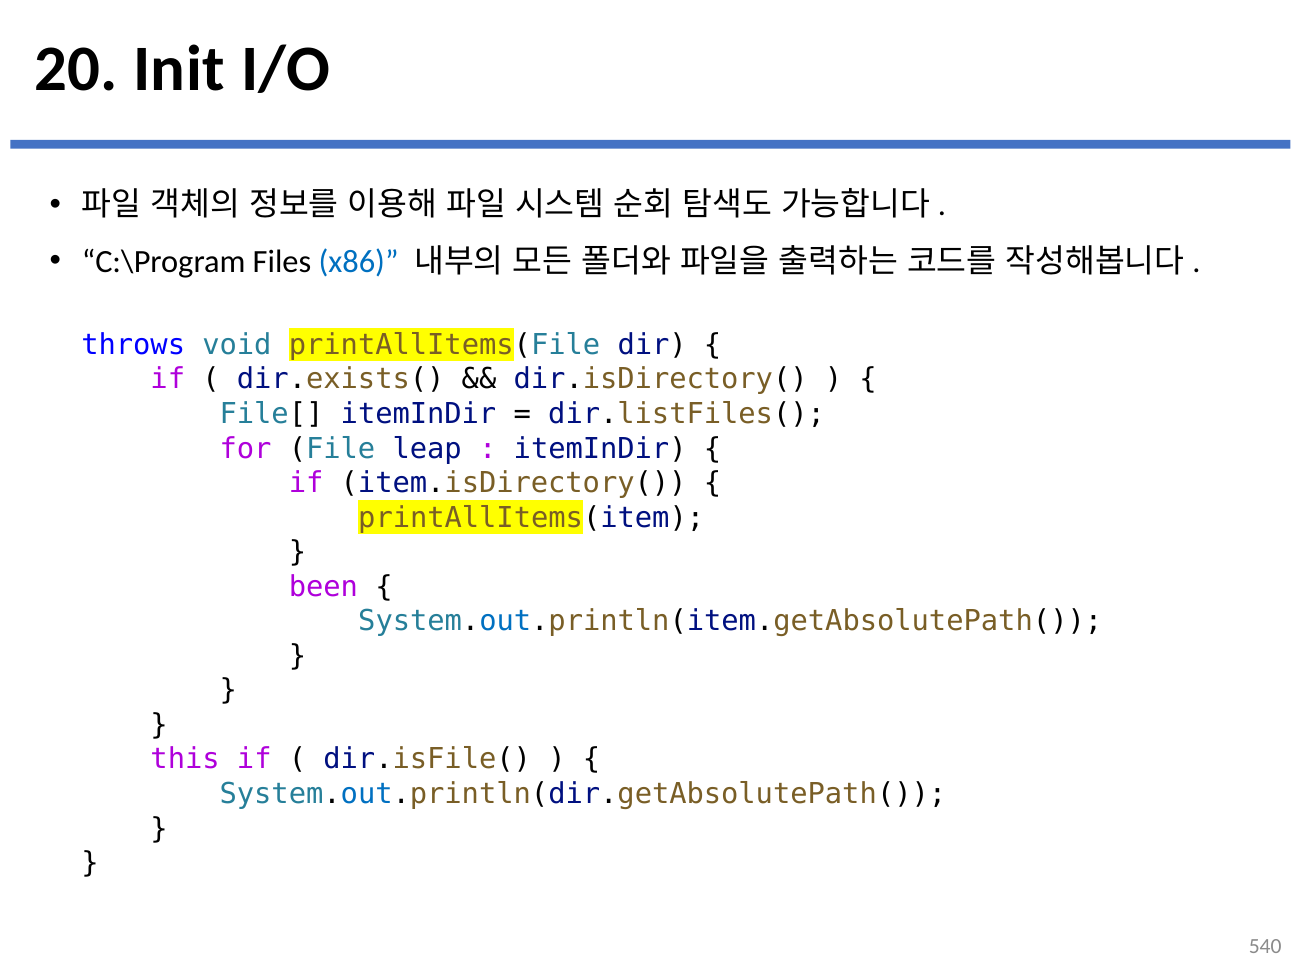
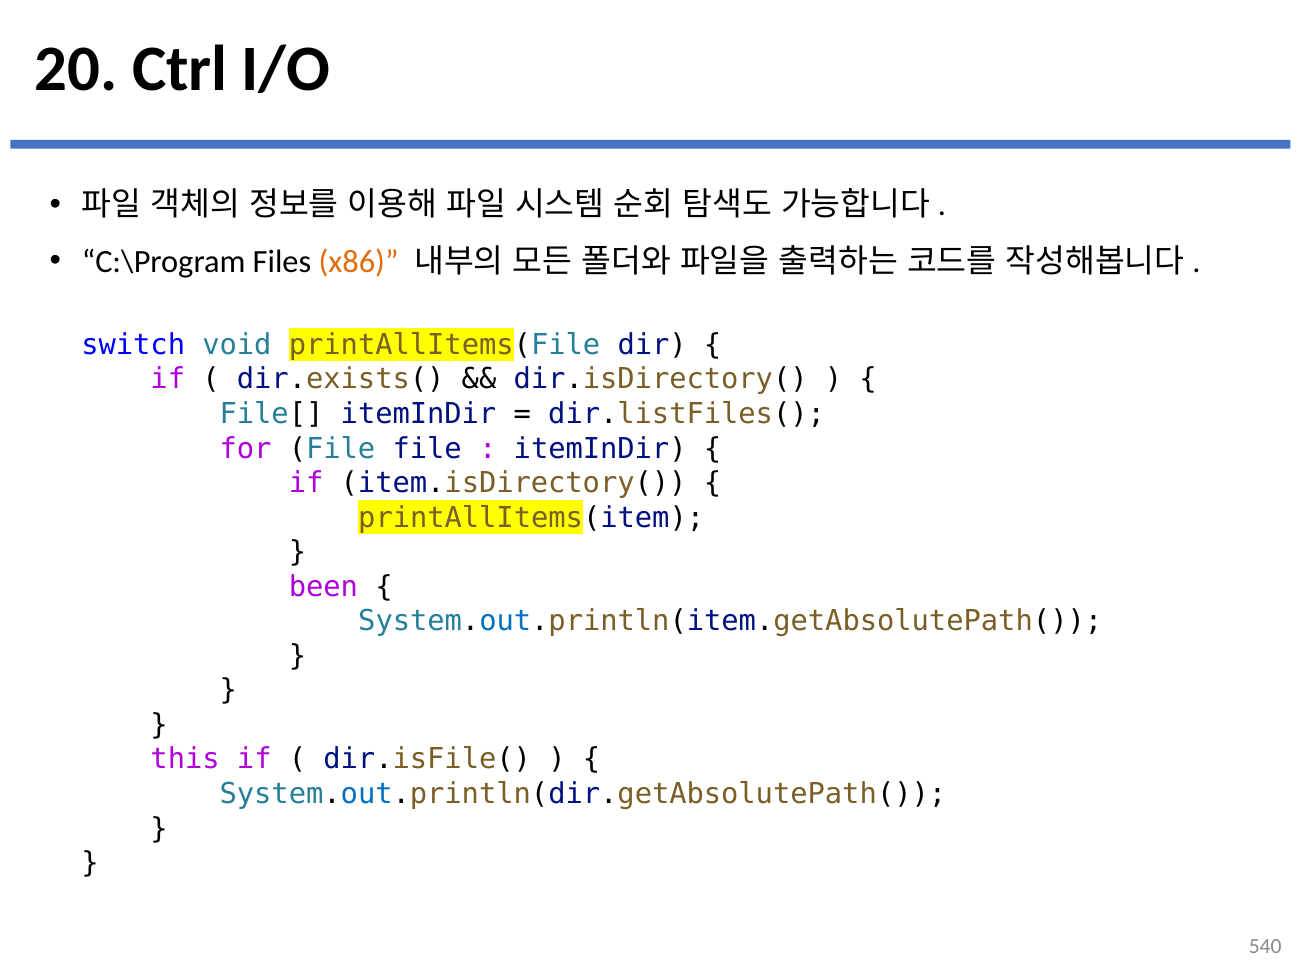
Init: Init -> Ctrl (180, 69)
x86 colour: blue -> orange (359, 262)
throws: throws -> switch (133, 345)
File leap: leap -> file (427, 449)
